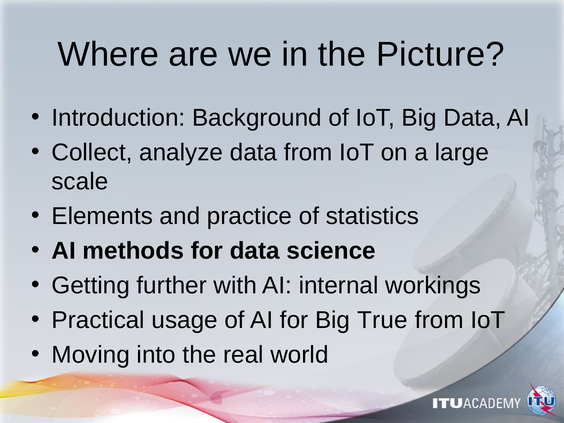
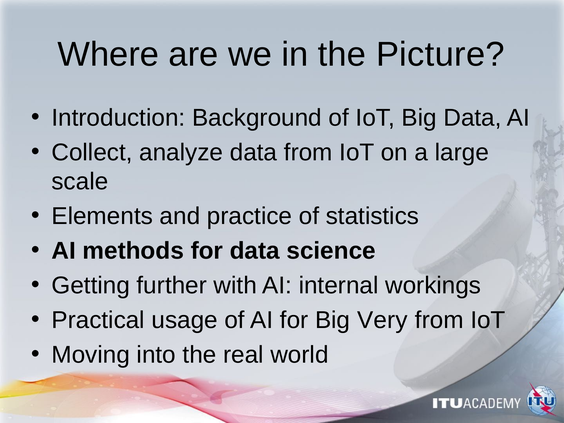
True: True -> Very (382, 320)
